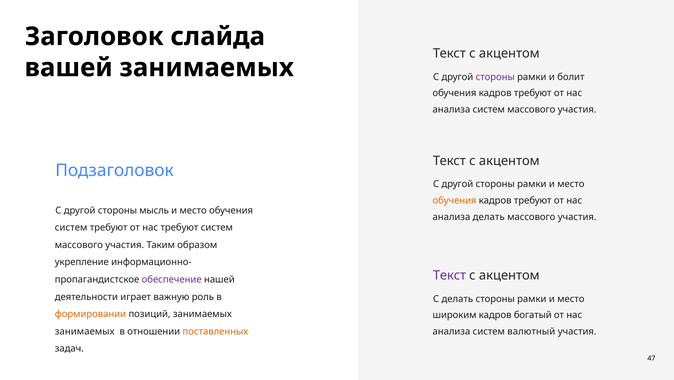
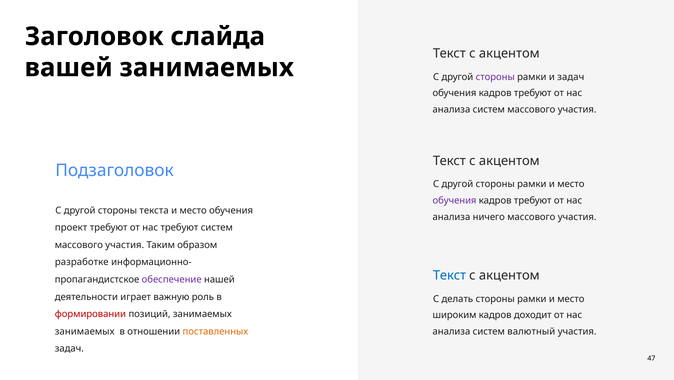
и болит: болит -> задач (571, 77)
обучения colour: orange -> purple (455, 201)
мысль: мысль -> текста (154, 210)
анализа делать: делать -> ничего (489, 217)
систем: систем -> проект (71, 228)
укрепление: укрепление -> разработке (82, 262)
Текст colour: purple -> blue (449, 275)
формировании colour: orange -> red (90, 314)
богатый: богатый -> доходит (533, 315)
